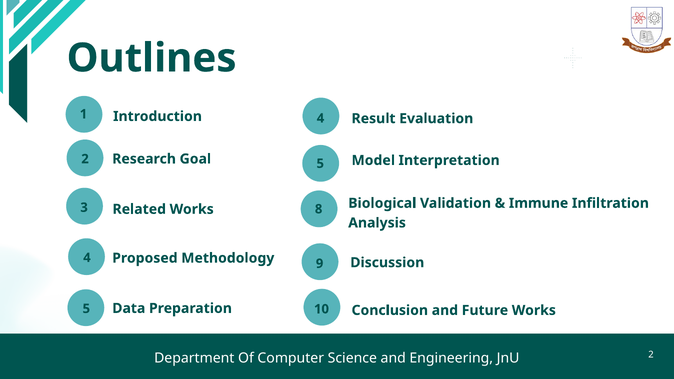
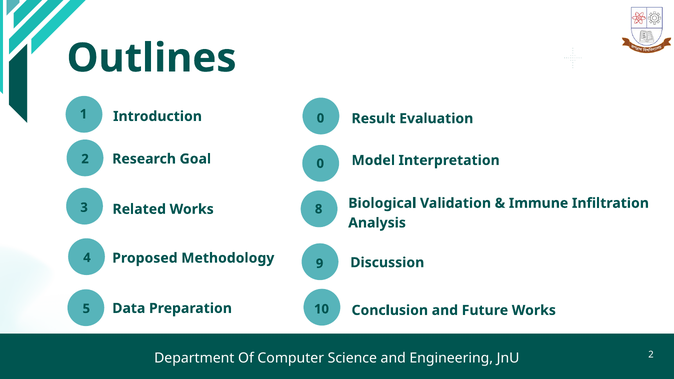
1 4: 4 -> 0 (320, 118)
5: 5 -> 0 (320, 164)
